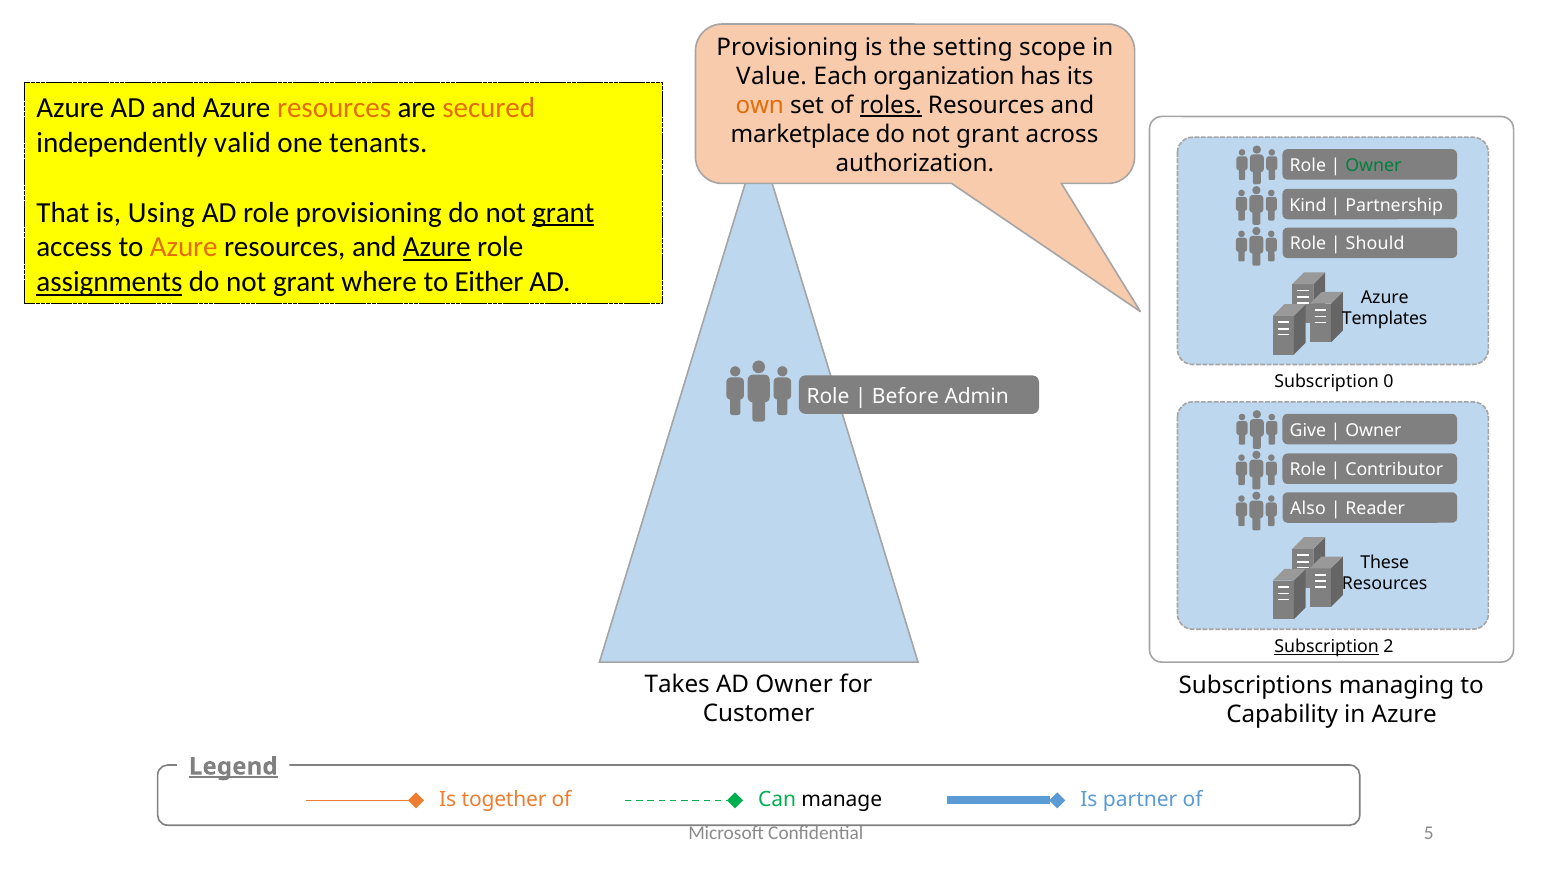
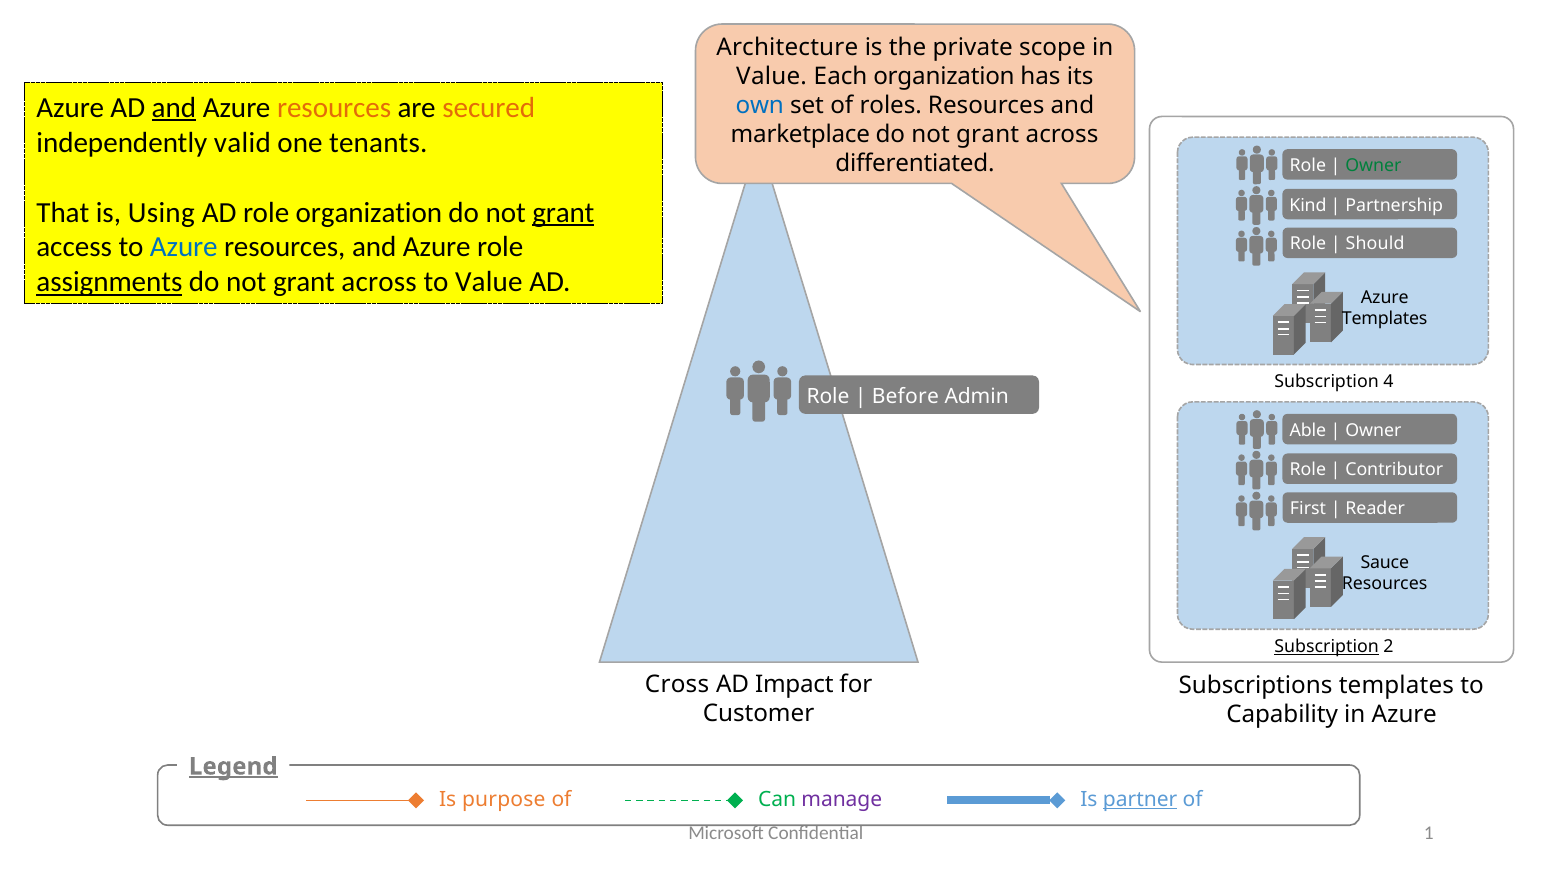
Provisioning: Provisioning -> Architecture (787, 47)
setting: setting -> private (973, 47)
and underline: none -> present (174, 108)
own colour: orange -> blue (760, 105)
roles underline: present -> none (891, 105)
authorization: authorization -> differentiated (915, 164)
role provisioning: provisioning -> organization (369, 212)
Azure colour: orange -> blue (184, 247)
Azure underline: present -> none (437, 247)
where: where -> across (379, 282)
to Either: Either -> Value (489, 282)
0: 0 -> 4 (1389, 382)
Give: Give -> Able (1308, 430)
Also: Also -> First (1308, 509)
These: These -> Sauce (1385, 562)
Takes: Takes -> Cross (677, 684)
AD Owner: Owner -> Impact (794, 684)
Subscriptions managing: managing -> templates (1396, 686)
together: together -> purpose (504, 800)
manage colour: black -> purple (842, 800)
partner underline: none -> present (1140, 800)
5: 5 -> 1 (1429, 834)
